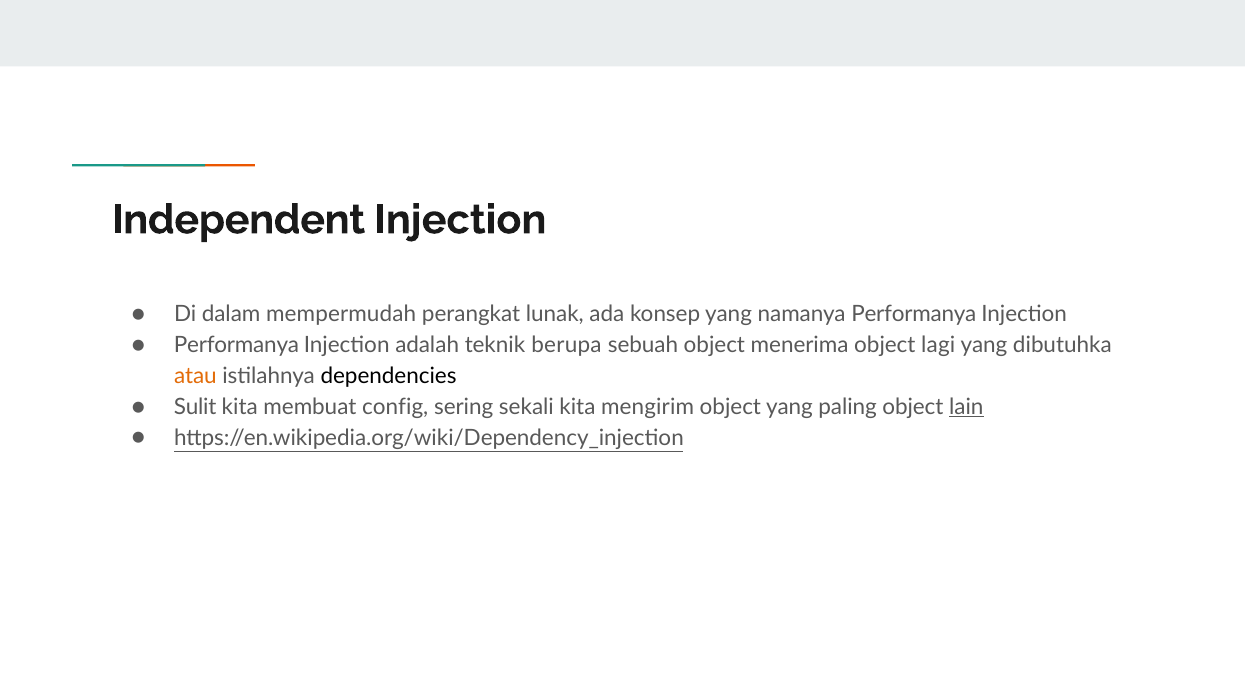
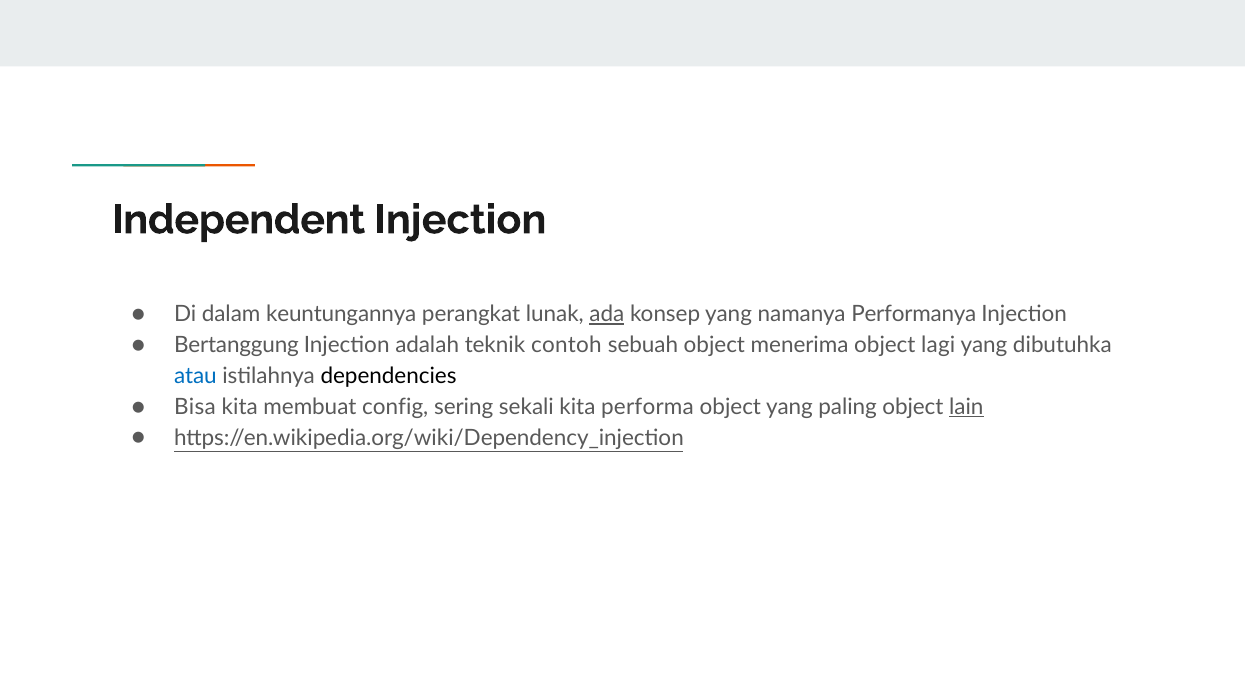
mempermudah: mempermudah -> keuntungannya (341, 315)
ada underline: none -> present (607, 315)
Performanya: Performanya -> Bertanggung (236, 345)
berupa: berupa -> contoh (566, 345)
atau colour: orange -> blue (195, 376)
Sulit: Sulit -> Bisa (195, 407)
mengirim: mengirim -> performa (648, 407)
